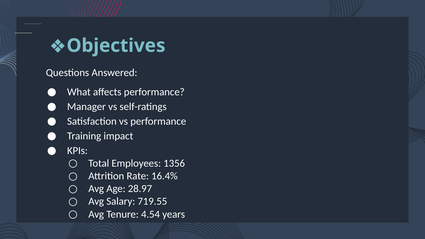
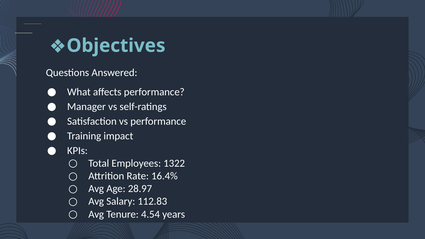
1356: 1356 -> 1322 (174, 163)
719.55: 719.55 -> 112.83 (152, 202)
